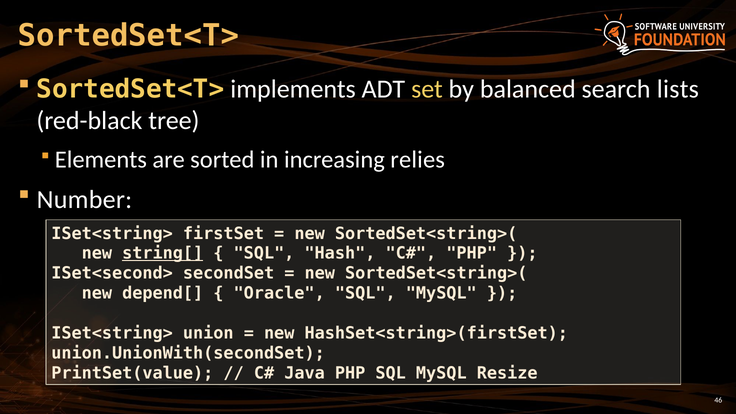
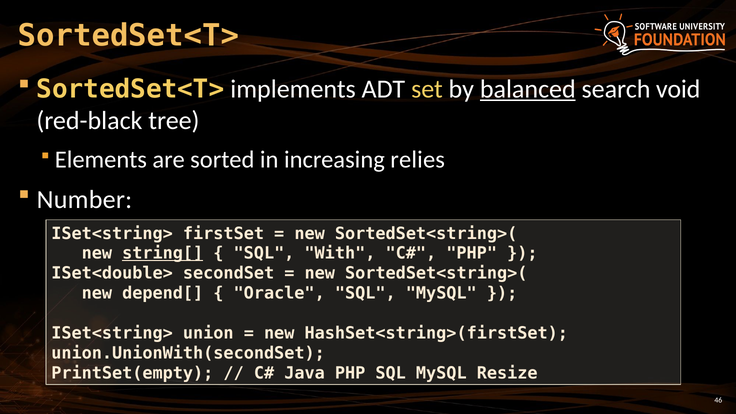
balanced underline: none -> present (528, 89)
lists: lists -> void (678, 89)
Hash: Hash -> With (340, 253)
ISet<second>: ISet<second> -> ISet<double> (112, 273)
PrintSet(value: PrintSet(value -> PrintSet(empty (132, 373)
